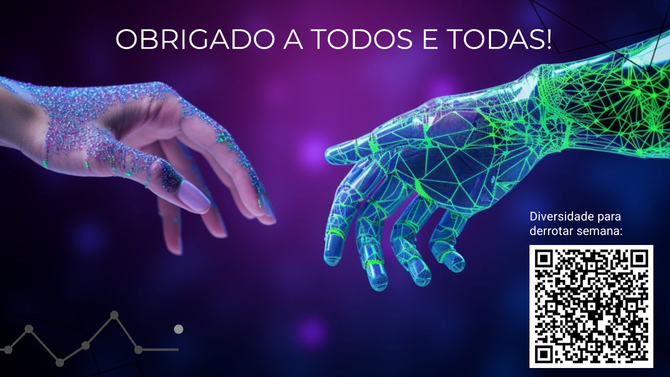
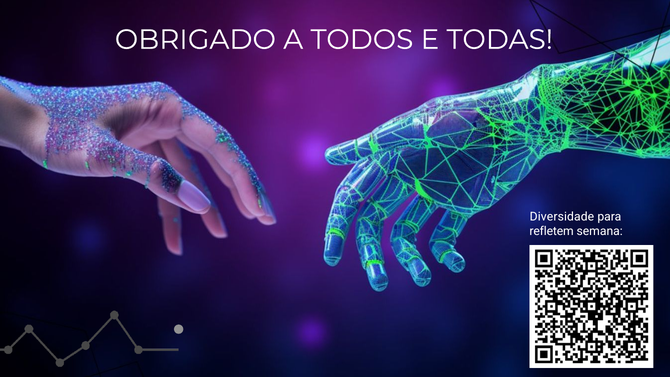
derrotar: derrotar -> refletem (552, 231)
